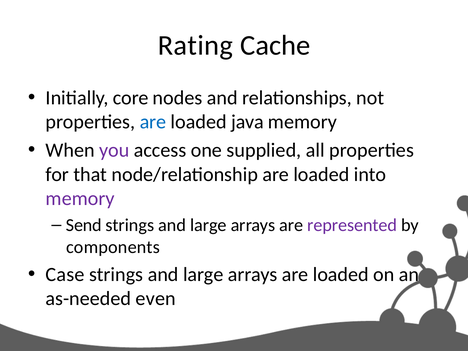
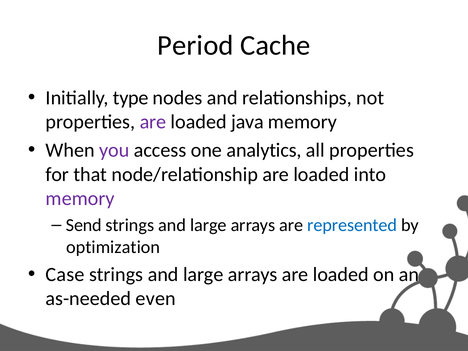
Rating: Rating -> Period (195, 45)
core: core -> type (131, 98)
are colour: blue -> purple (153, 122)
supplied: supplied -> analytics (264, 150)
represented colour: purple -> blue (352, 225)
components: components -> optimization (113, 247)
